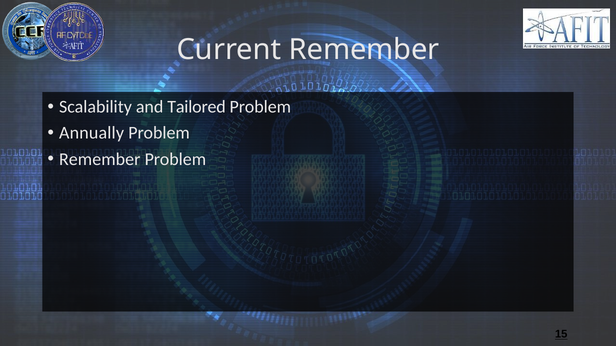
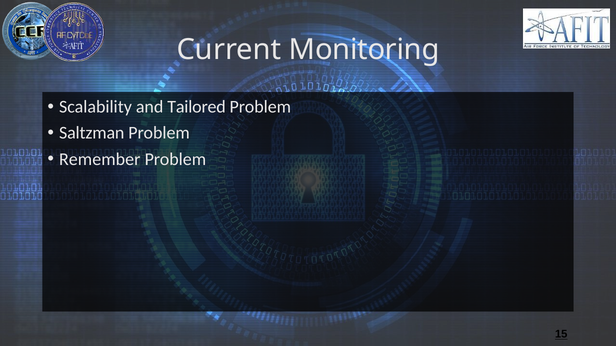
Current Remember: Remember -> Monitoring (364, 49)
Annually: Annually -> Saltzman (92, 133)
